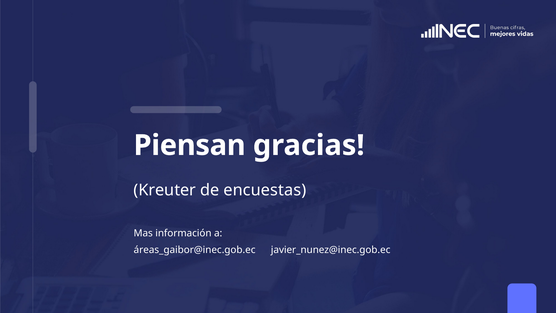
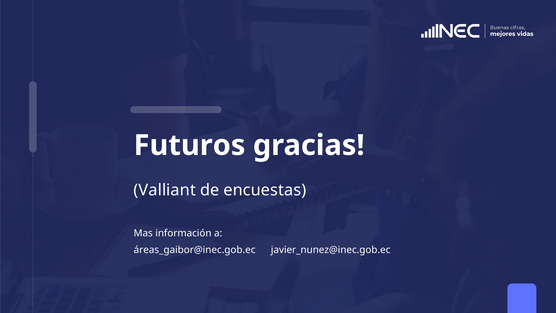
Piensan: Piensan -> Futuros (189, 145)
Kreuter: Kreuter -> Valliant (165, 190)
